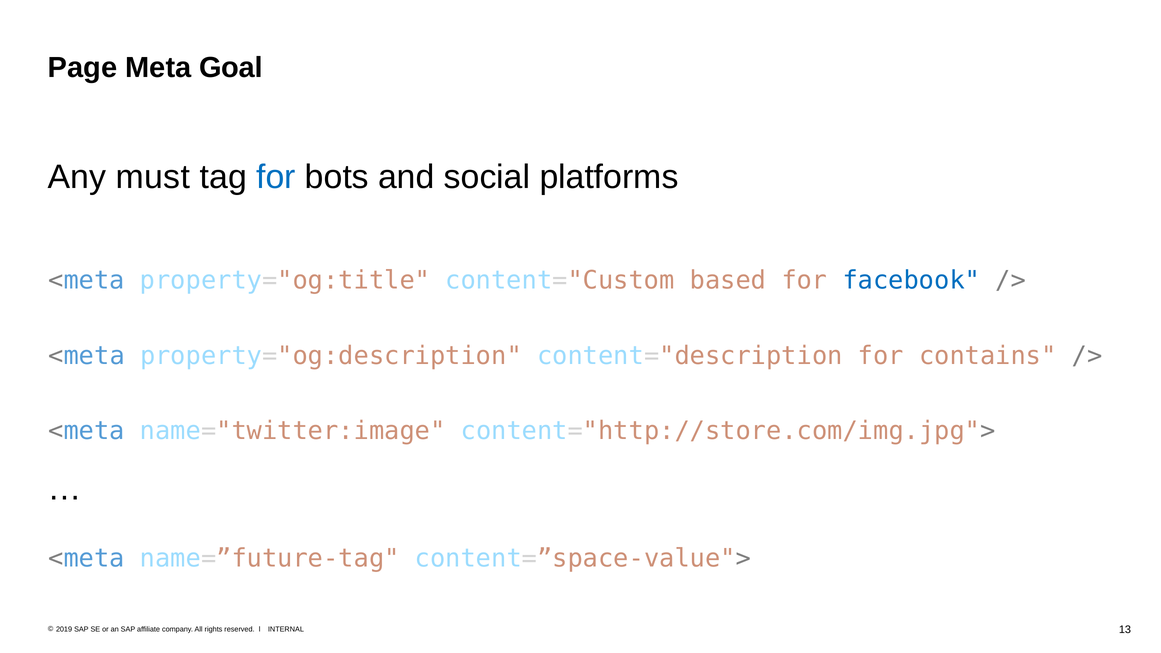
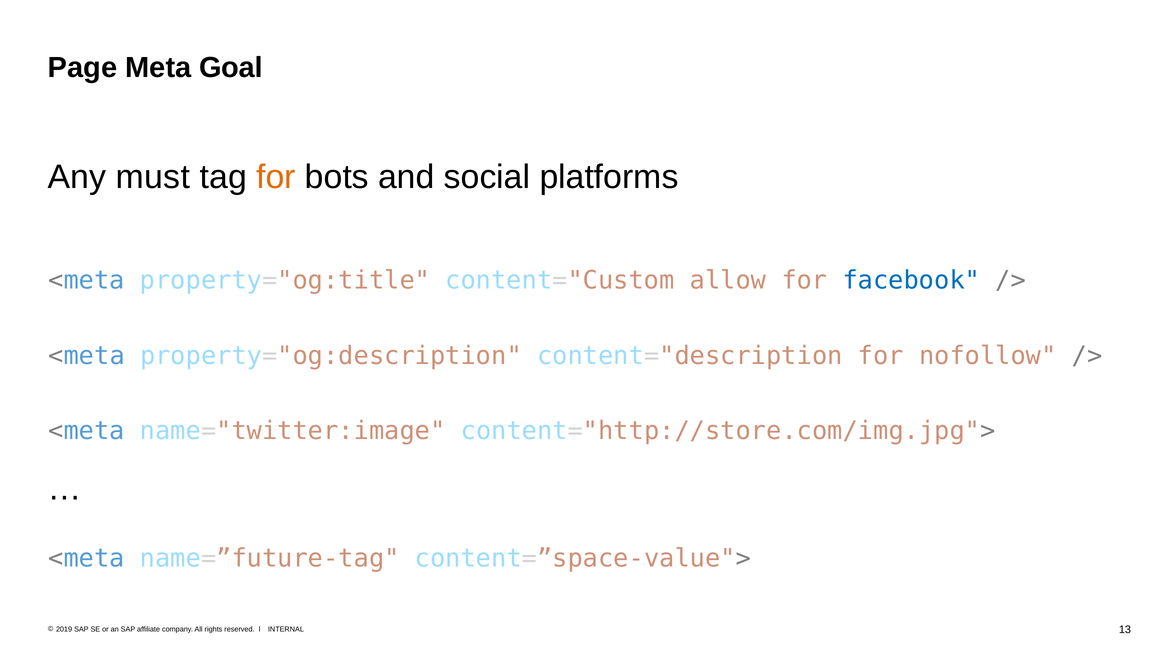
for colour: blue -> orange (276, 177)
based: based -> allow (728, 280)
contains: contains -> nofollow (988, 356)
